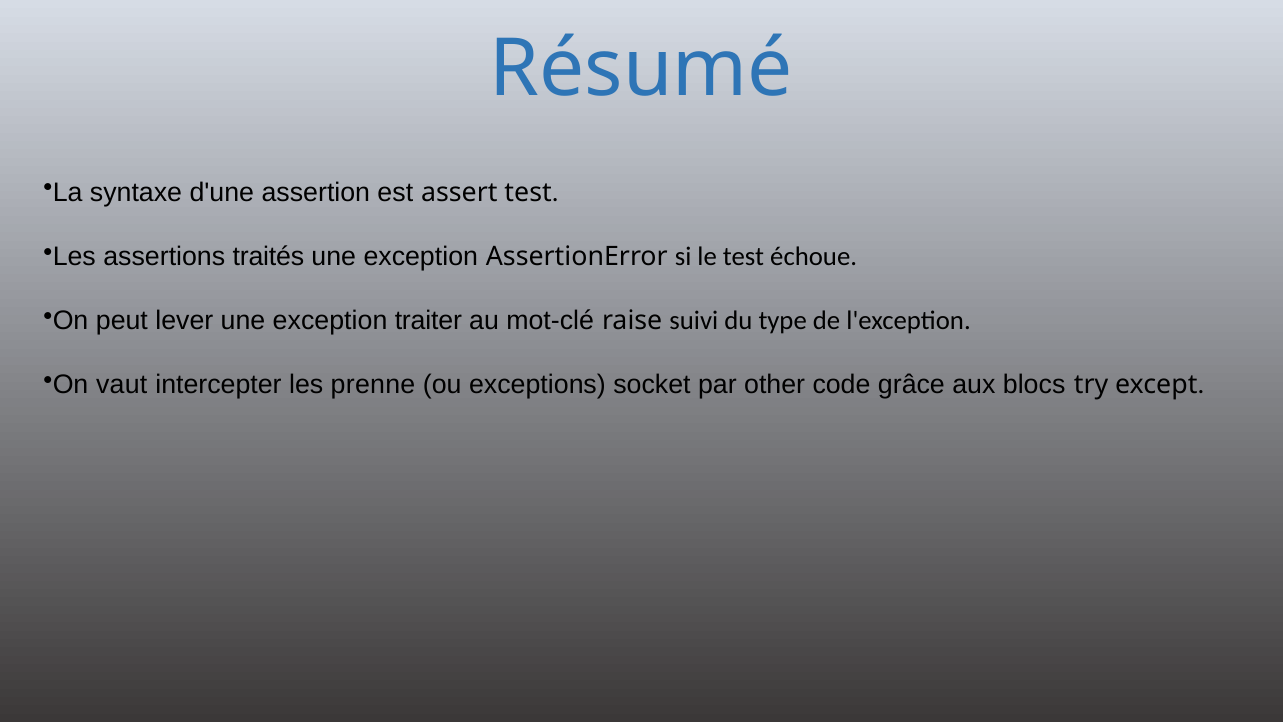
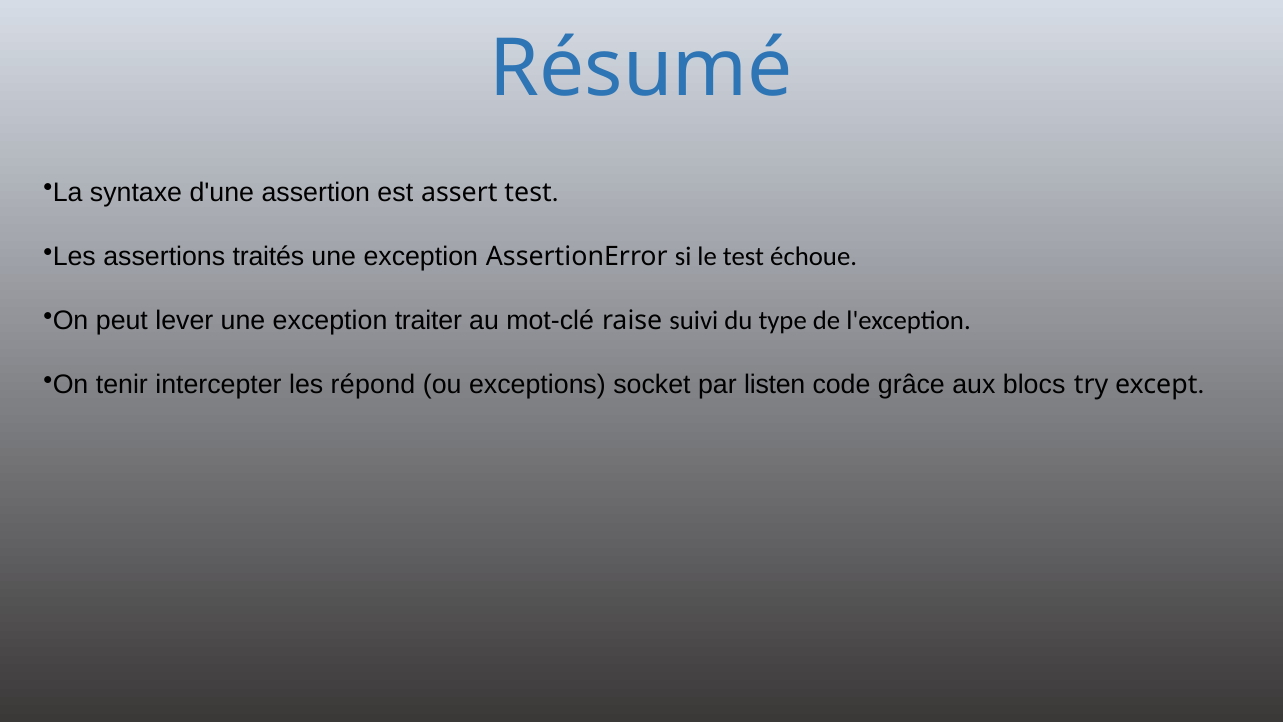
vaut: vaut -> tenir (122, 385)
prenne: prenne -> répond (373, 385)
other: other -> listen (775, 385)
